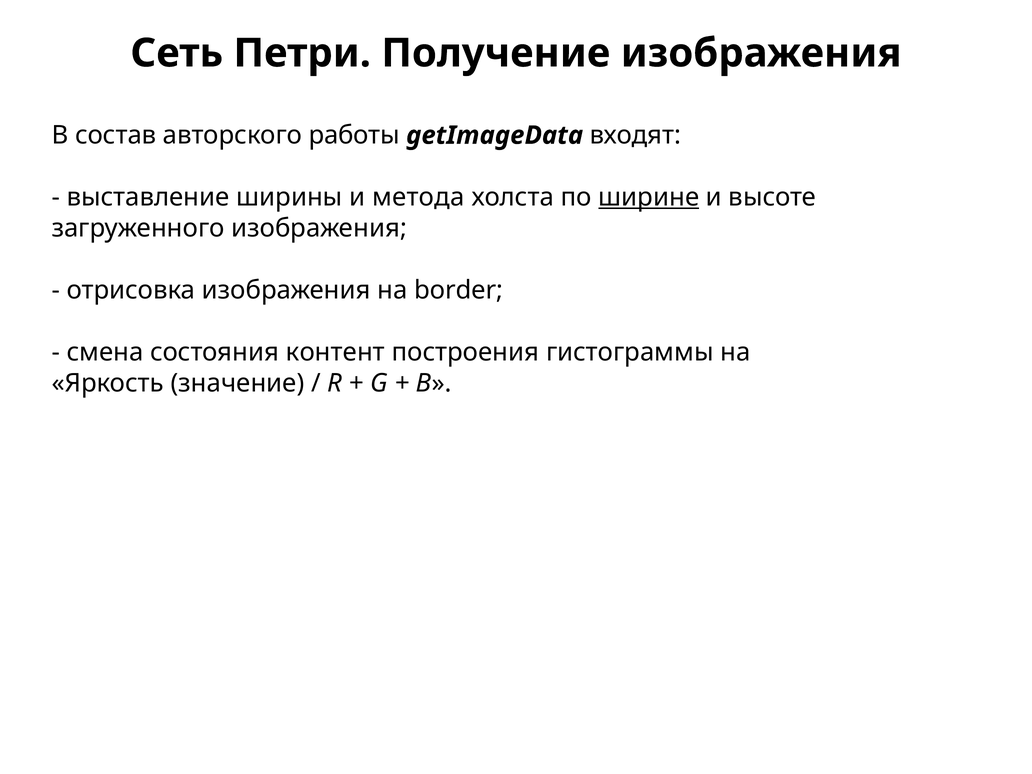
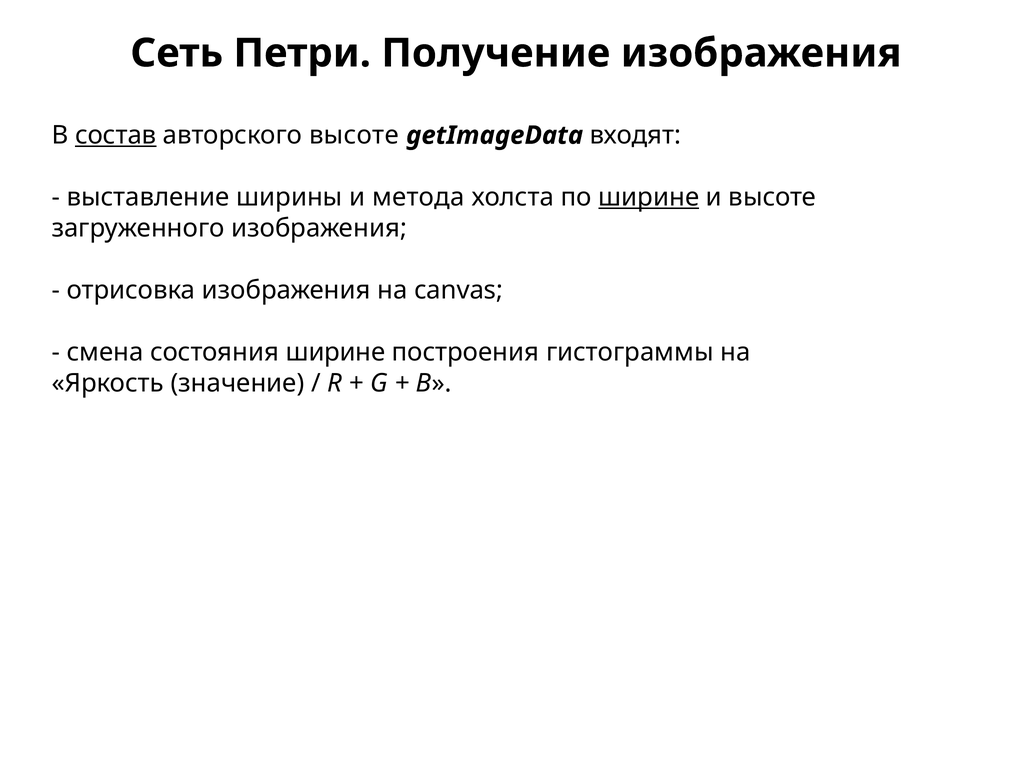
состав underline: none -> present (116, 135)
авторского работы: работы -> высоте (354, 135)
border: border -> canvas (459, 290)
состояния контент: контент -> ширине (336, 352)
